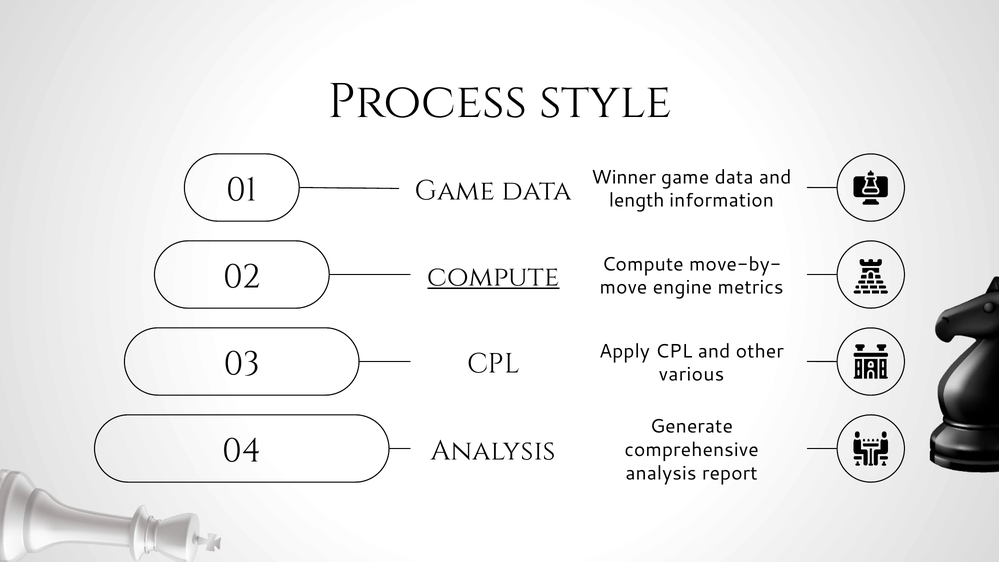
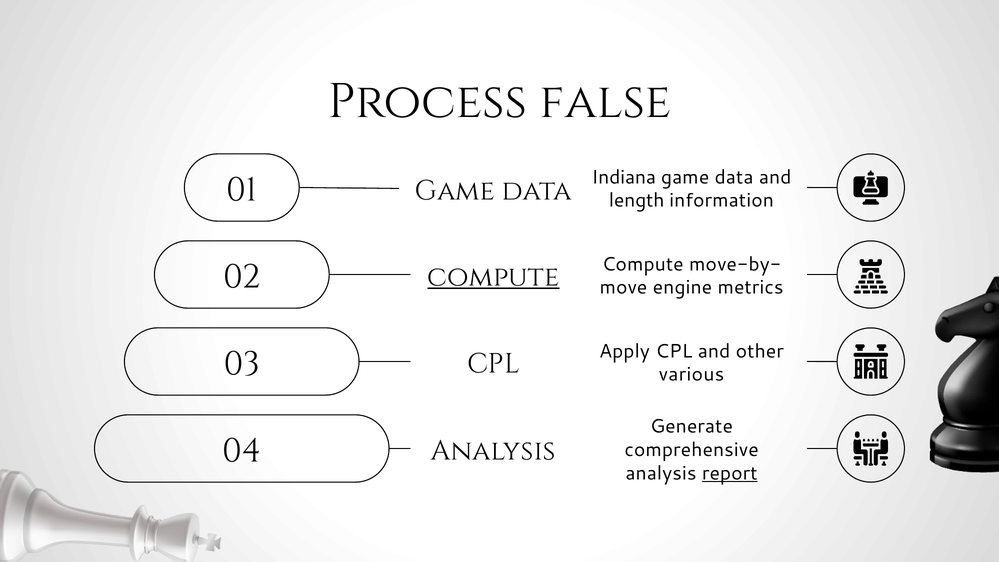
style: style -> false (605, 101)
Winner: Winner -> Indiana (624, 177)
report underline: none -> present (730, 473)
